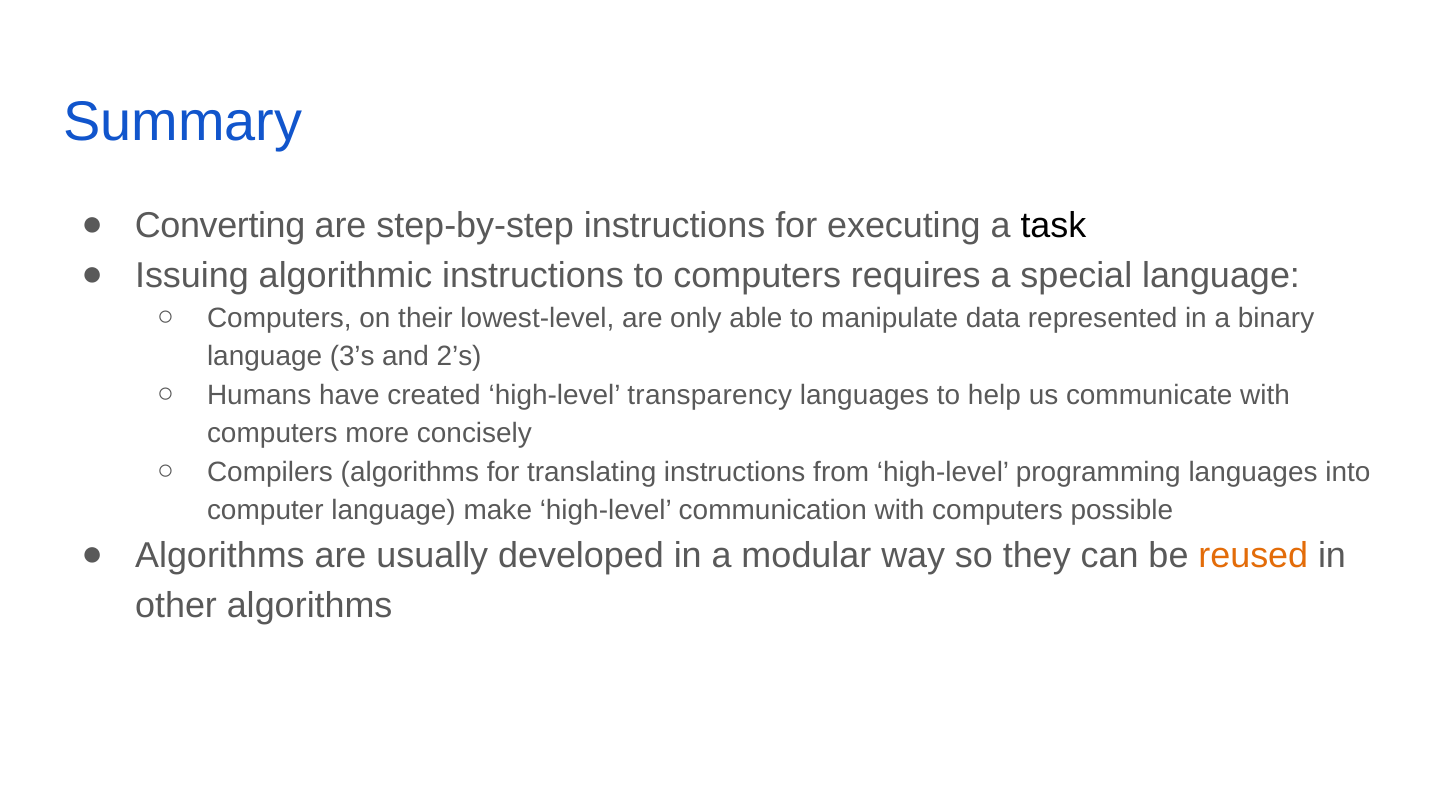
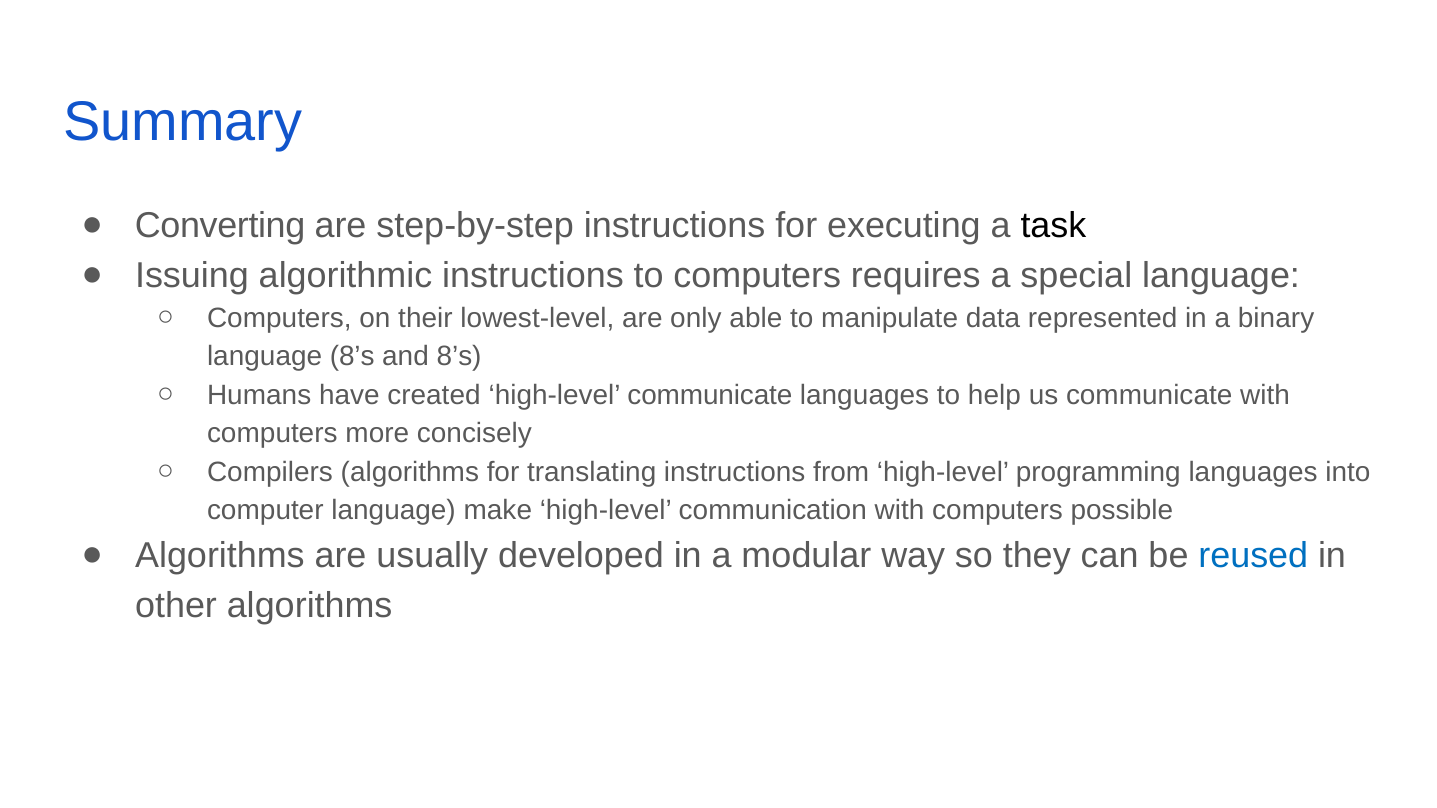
language 3’s: 3’s -> 8’s (352, 357)
and 2’s: 2’s -> 8’s (459, 357)
high-level transparency: transparency -> communicate (710, 395)
reused colour: orange -> blue (1253, 556)
